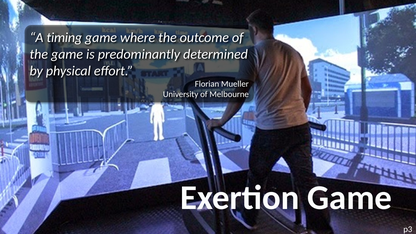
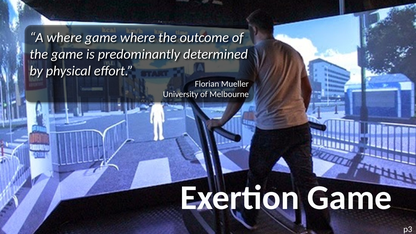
A timing: timing -> where (64, 37)
